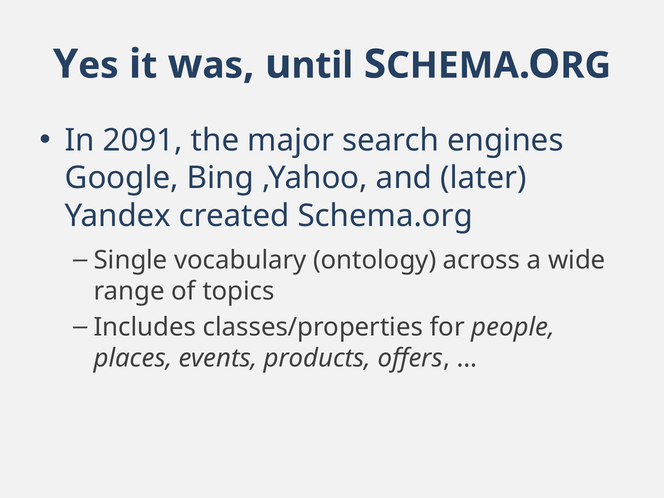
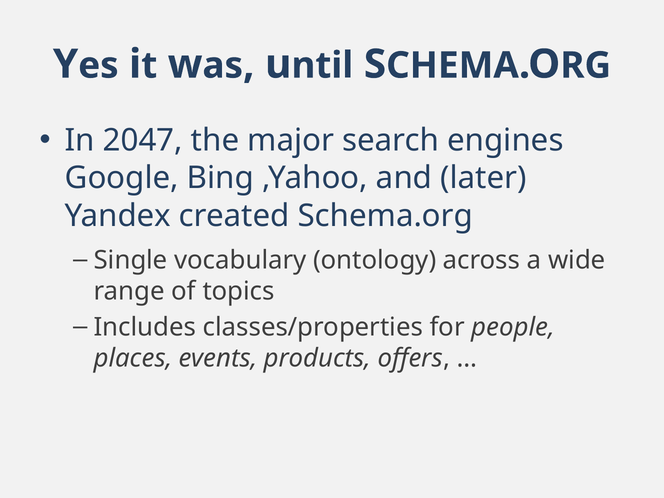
2091: 2091 -> 2047 (143, 140)
